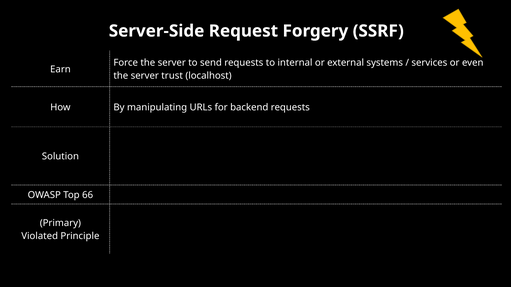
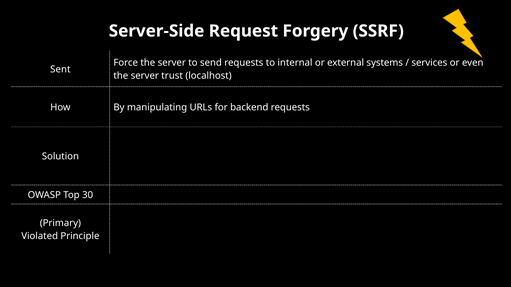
Earn: Earn -> Sent (60, 69)
66: 66 -> 30 (88, 195)
